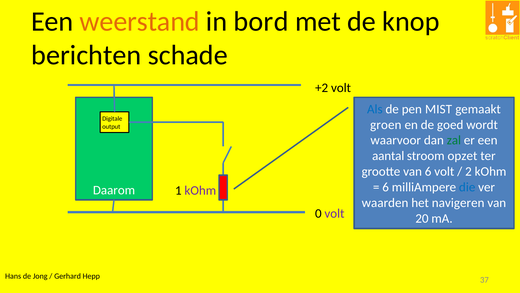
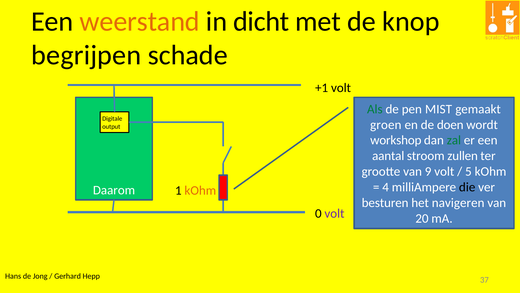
bord: bord -> dicht (261, 21)
berichten: berichten -> begrijpen (86, 55)
+2: +2 -> +1 (322, 88)
Als colour: blue -> green (375, 109)
goed: goed -> doen (450, 125)
waarvoor: waarvoor -> workshop (396, 140)
opzet: opzet -> zullen (463, 156)
van 6: 6 -> 9 (428, 171)
2: 2 -> 5 (468, 171)
6: 6 -> 4 (386, 187)
die colour: blue -> black (467, 187)
kOhm colour: purple -> orange (200, 190)
waarden: waarden -> besturen (385, 203)
